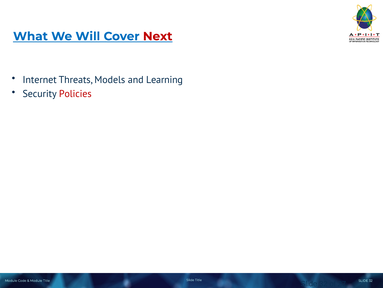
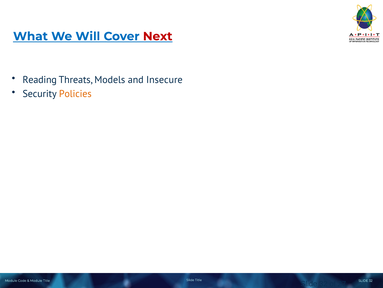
Internet: Internet -> Reading (40, 80)
Learning: Learning -> Insecure (164, 80)
Policies colour: red -> orange (75, 94)
